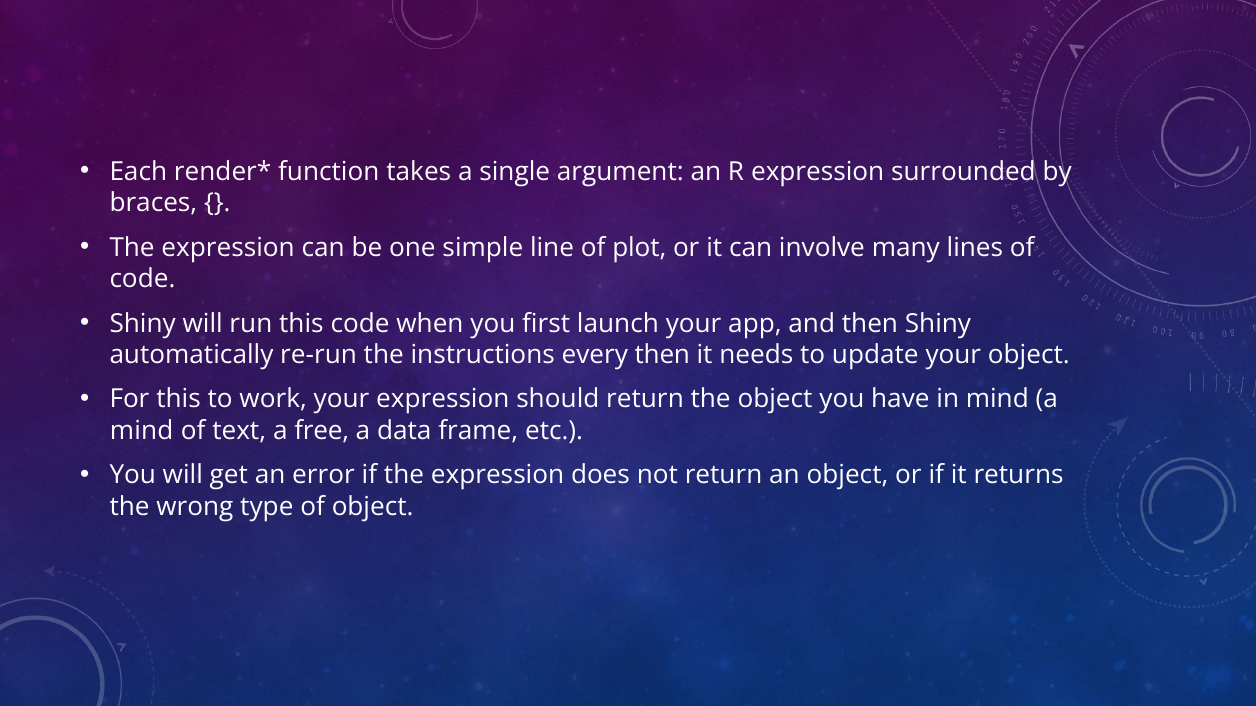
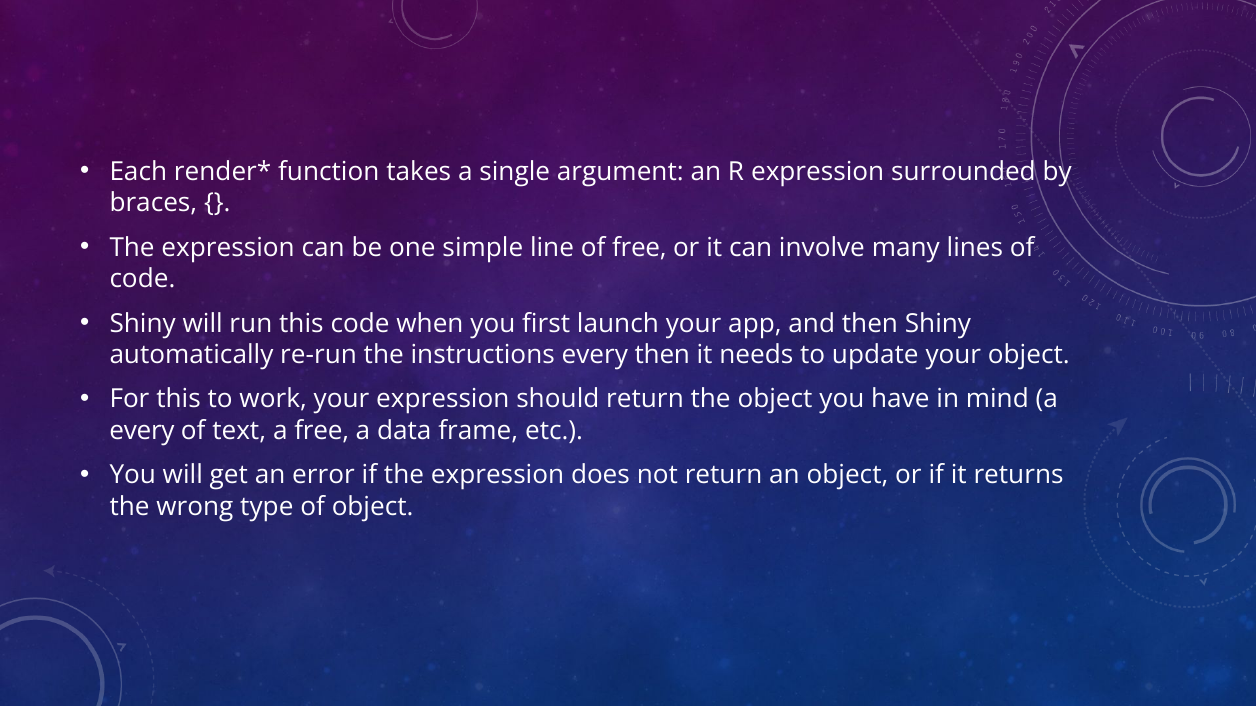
of plot: plot -> free (639, 248)
mind: mind -> every (142, 431)
